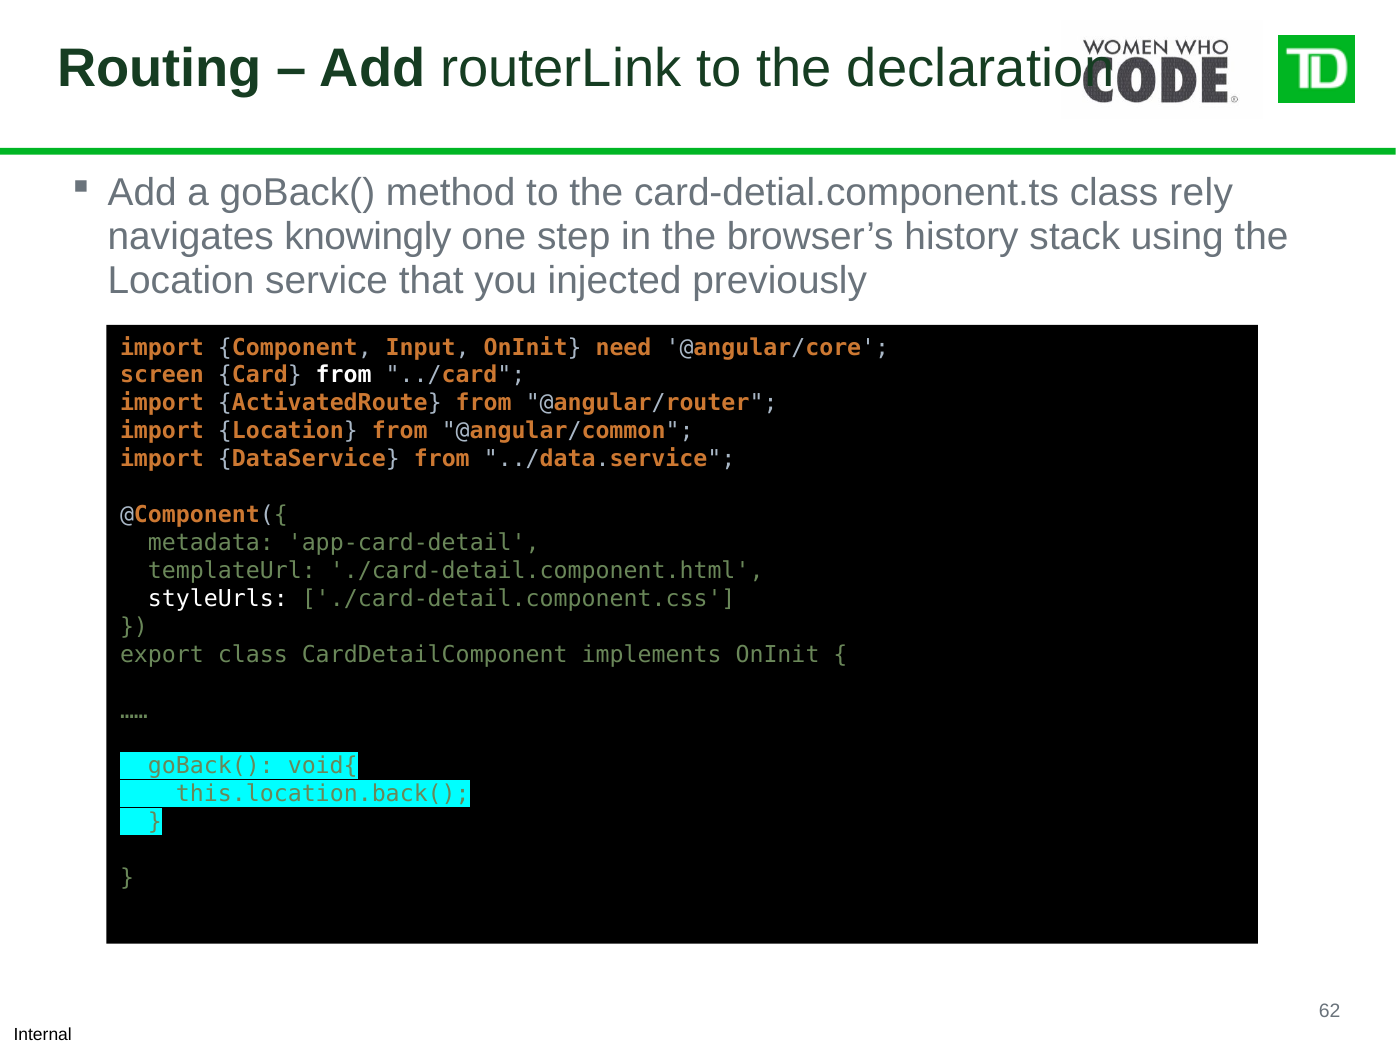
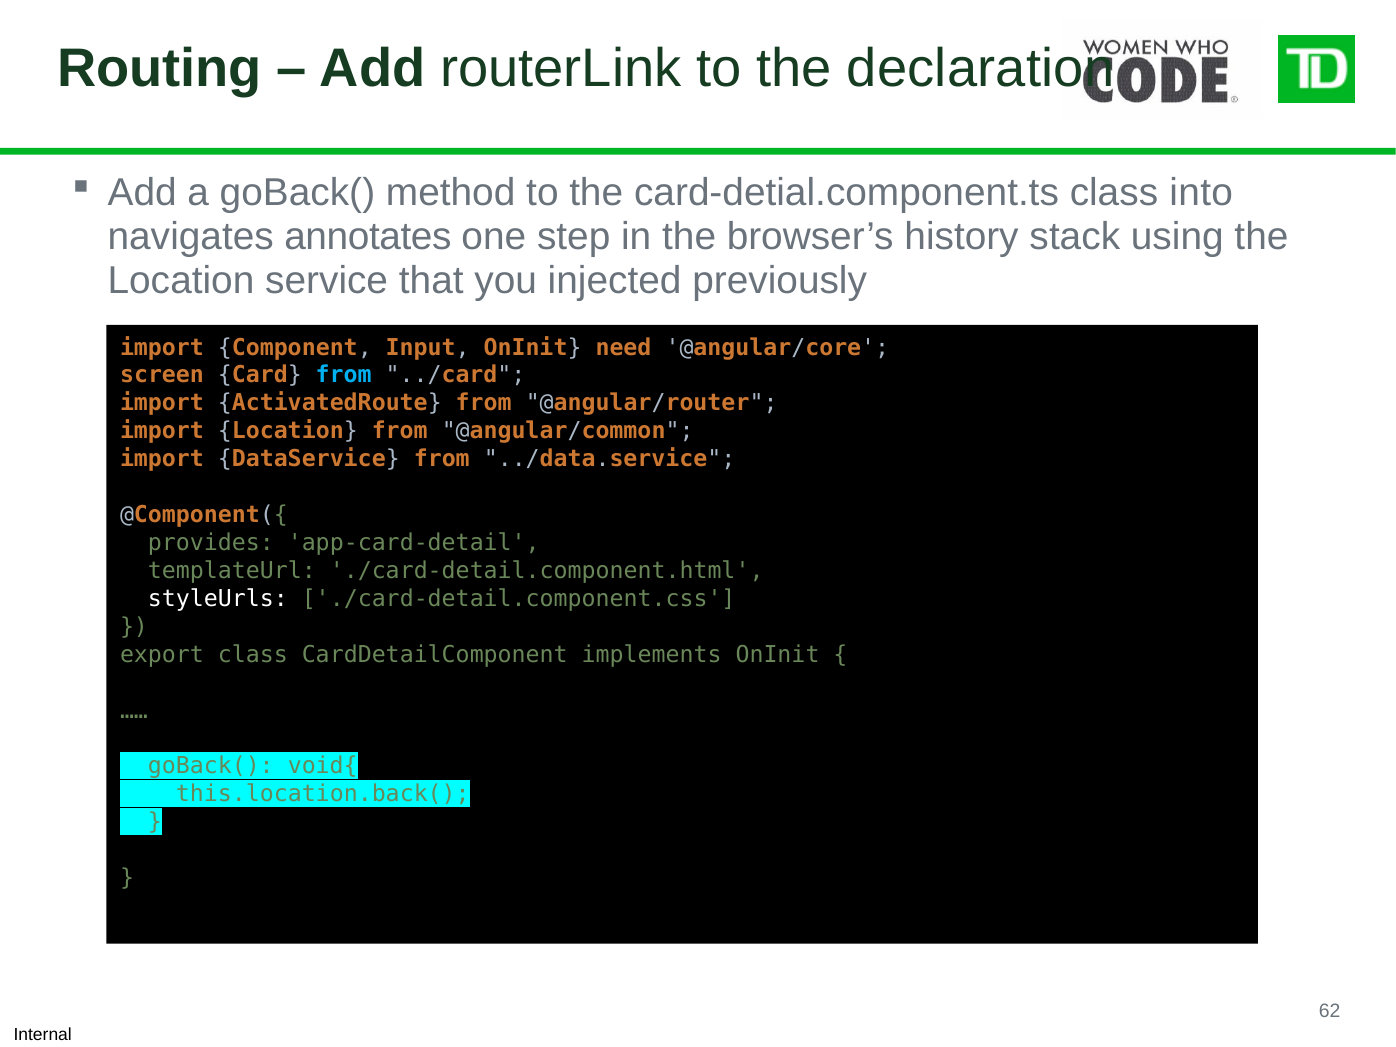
rely: rely -> into (1201, 192)
knowingly: knowingly -> annotates (368, 237)
from colour: white -> light blue (344, 375)
metadata: metadata -> provides (211, 543)
